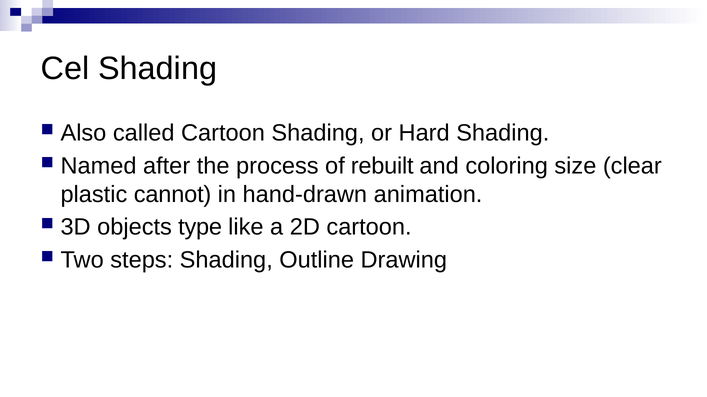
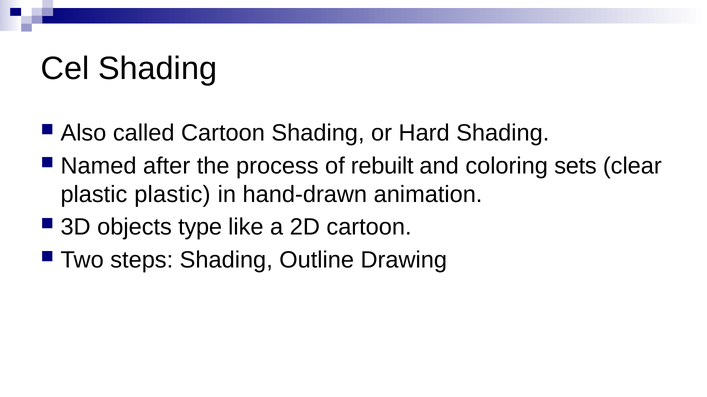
size: size -> sets (576, 166)
plastic cannot: cannot -> plastic (172, 195)
